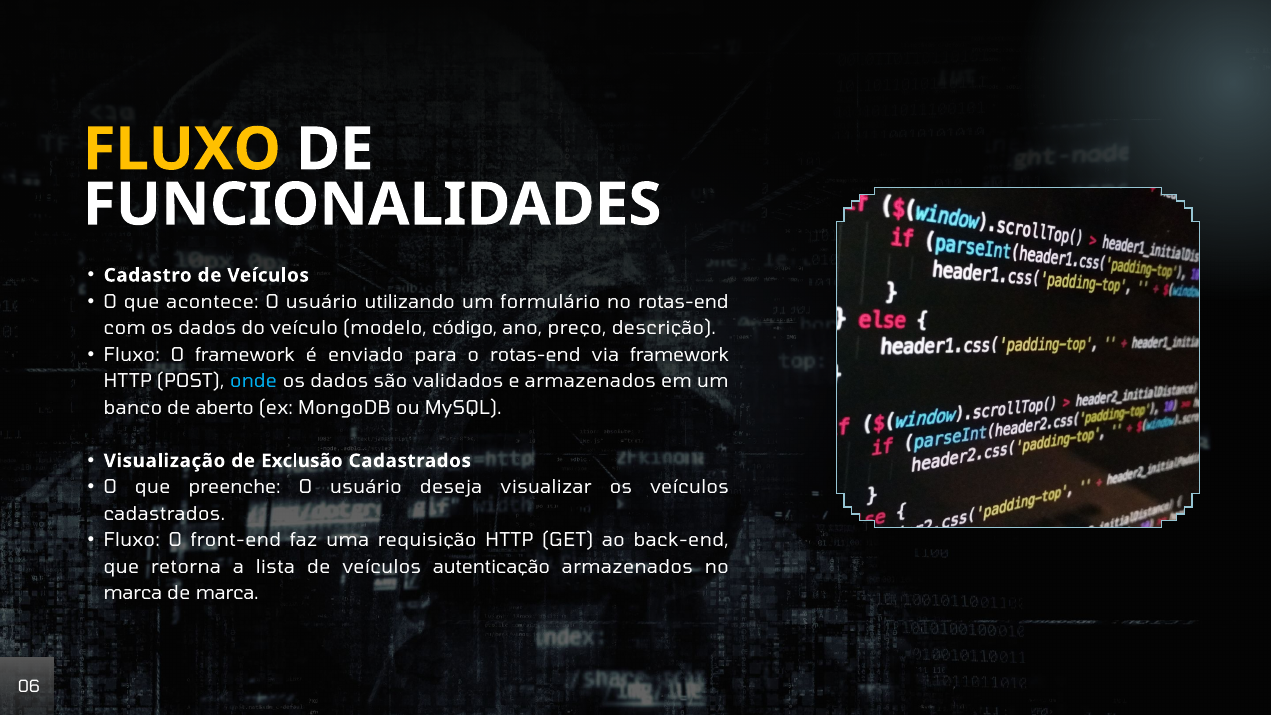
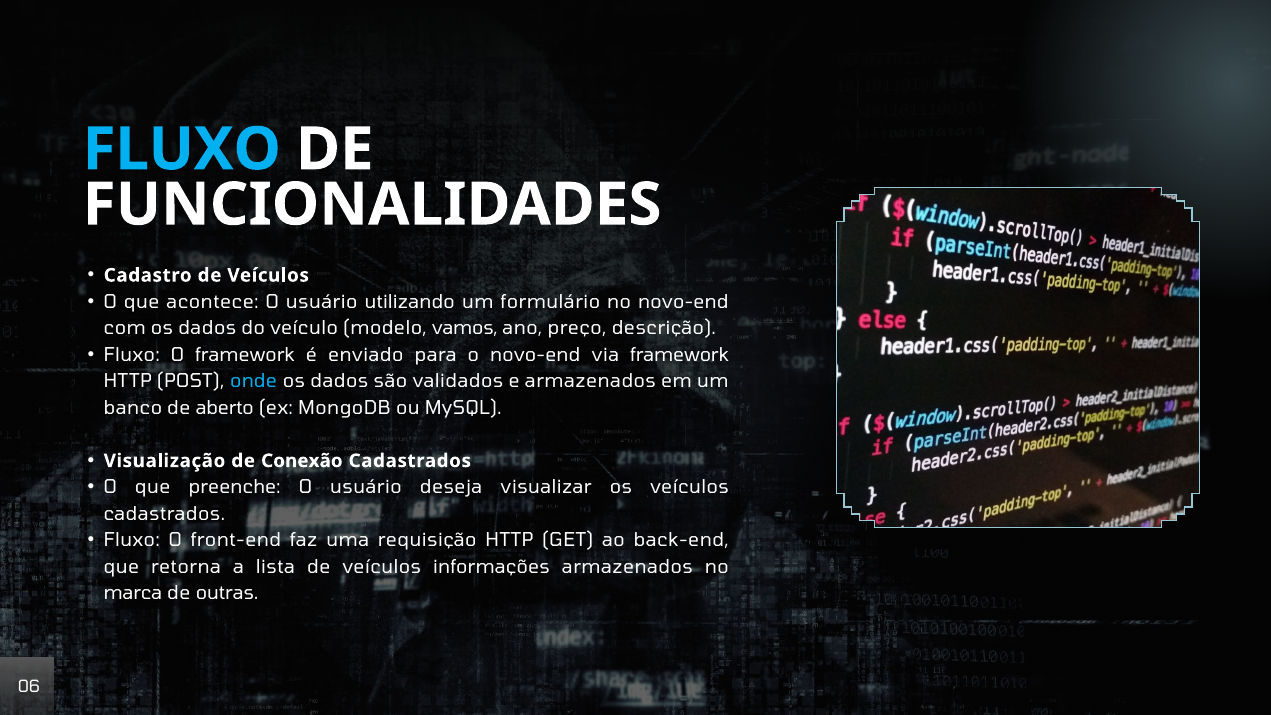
FLUXO colour: yellow -> light blue (182, 149)
no rotas-end: rotas-end -> novo-end (683, 302)
código: código -> vamos (465, 328)
o rotas-end: rotas-end -> novo-end (535, 355)
Exclusão: Exclusão -> Conexão (302, 461)
autenticação: autenticação -> informações (491, 567)
de marca: marca -> outras (227, 593)
